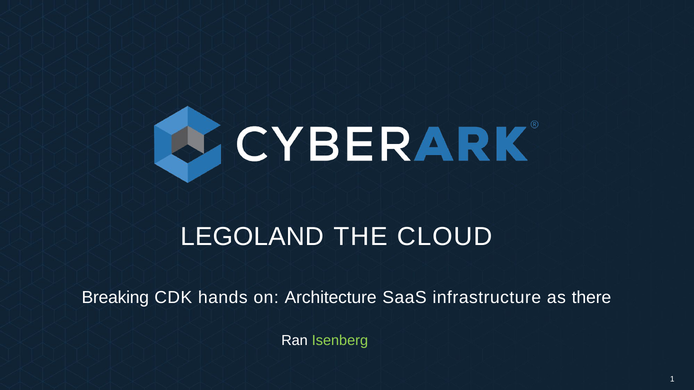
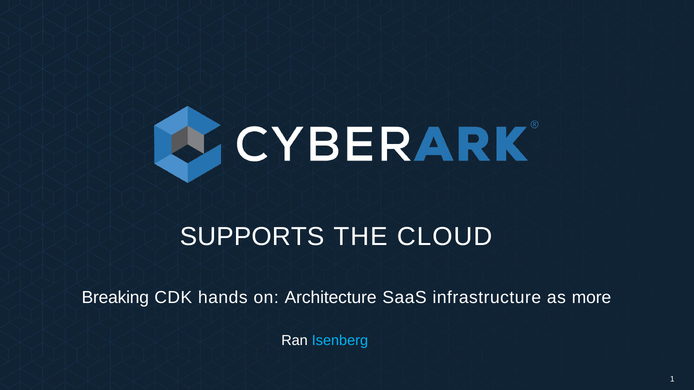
LEGOLAND: LEGOLAND -> SUPPORTS (252, 237)
there: there -> more (591, 298)
Isenberg colour: light green -> light blue (340, 341)
